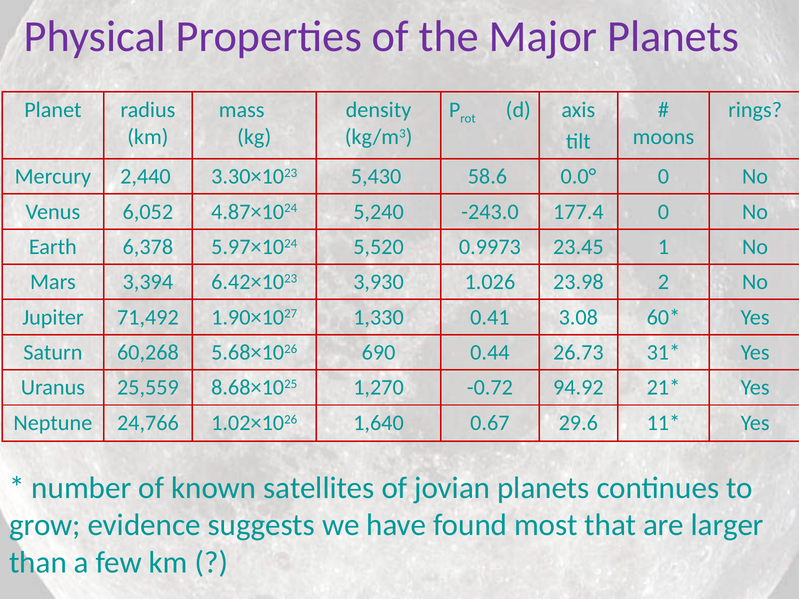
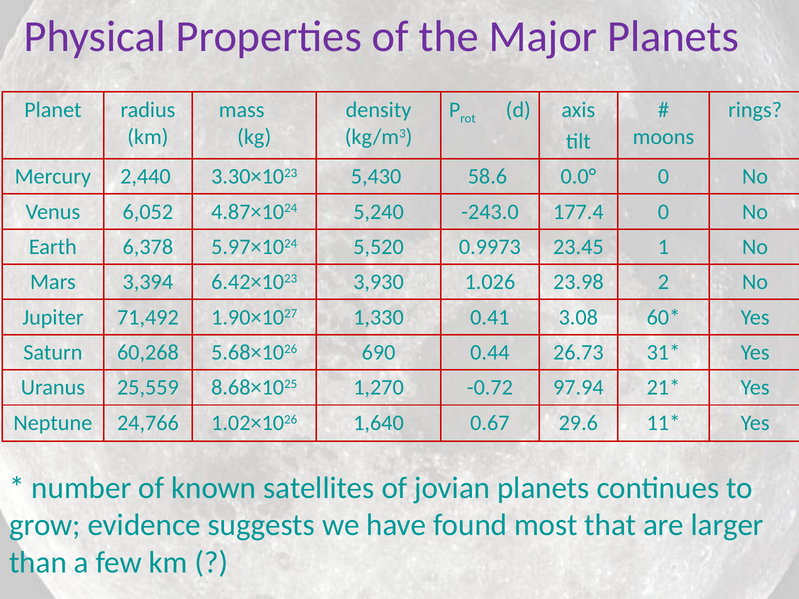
94.92: 94.92 -> 97.94 (578, 388)
